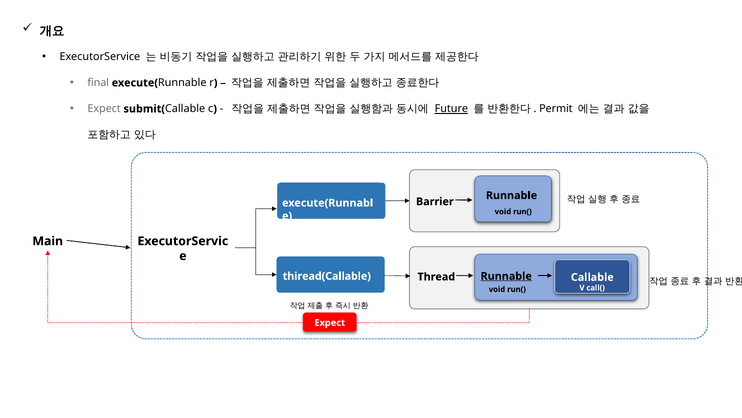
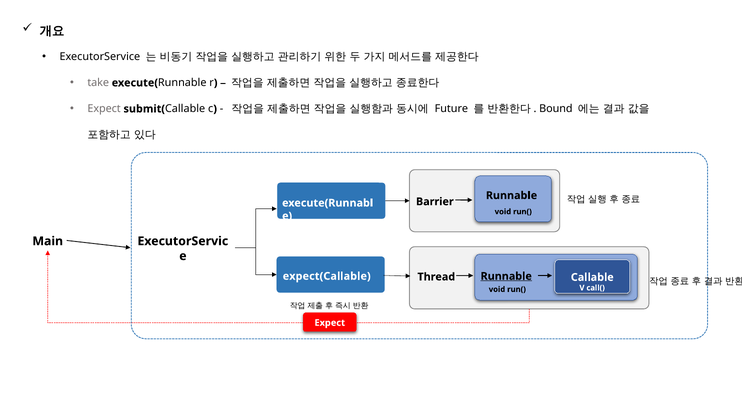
final: final -> take (98, 83)
Future underline: present -> none (451, 109)
Permit: Permit -> Bound (556, 109)
thiread(Callable: thiread(Callable -> expect(Callable (327, 276)
